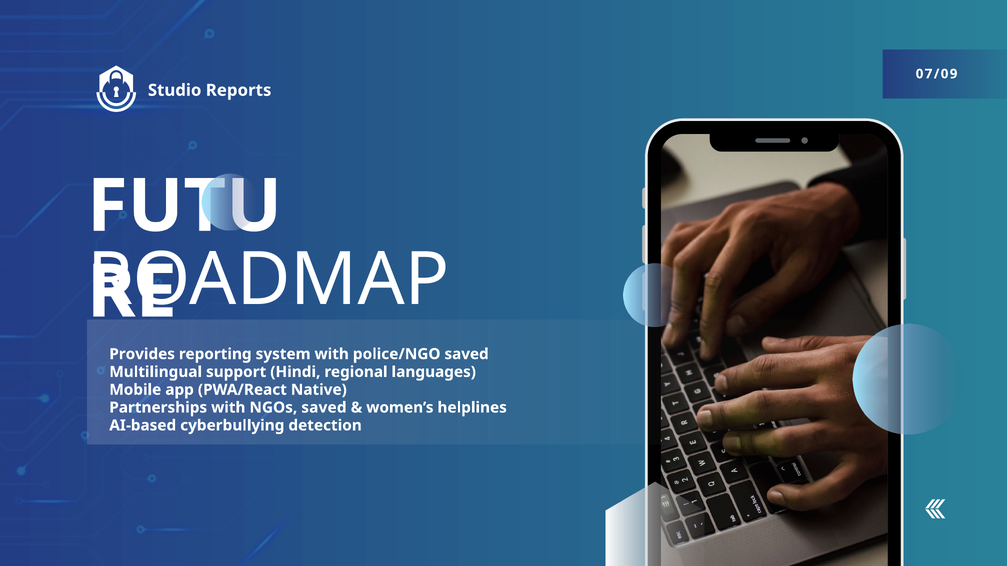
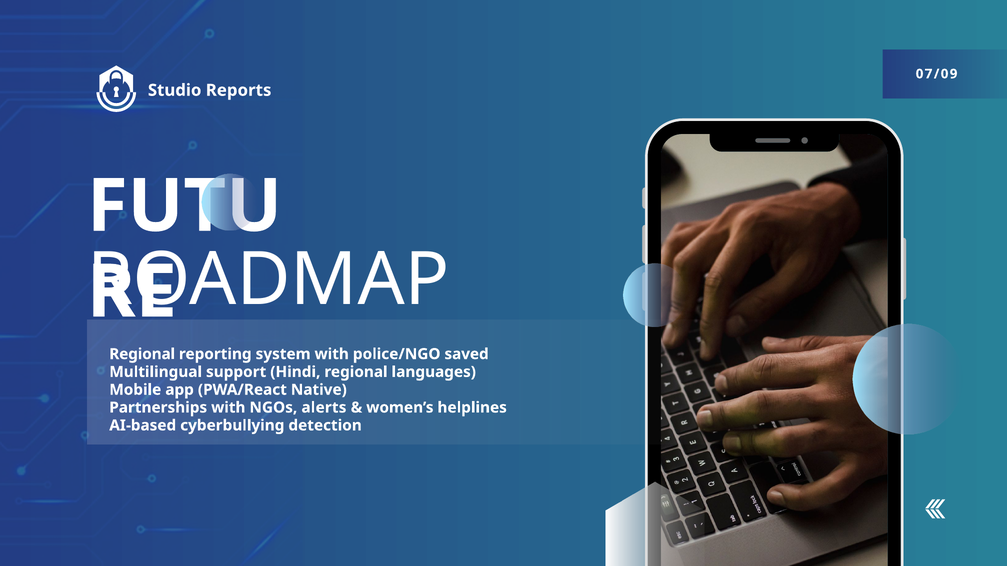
Provides: Provides -> Regional (142, 354)
NGOs saved: saved -> alerts (324, 408)
